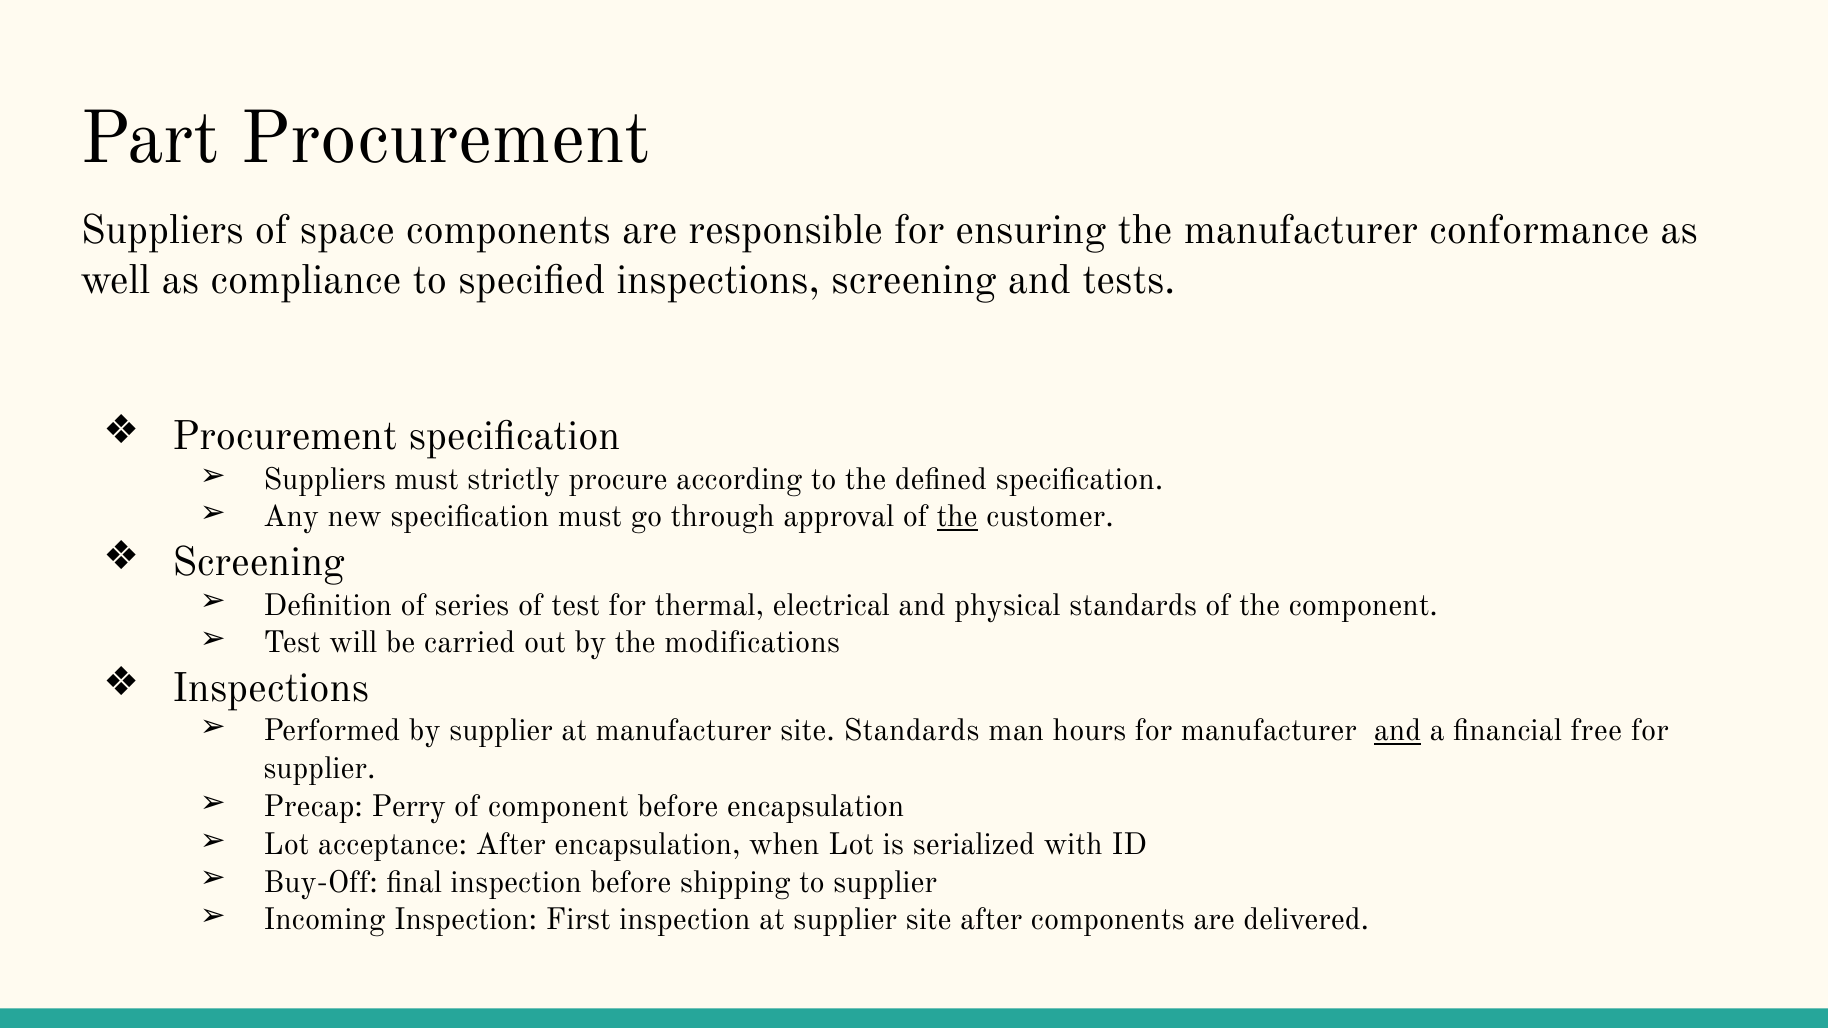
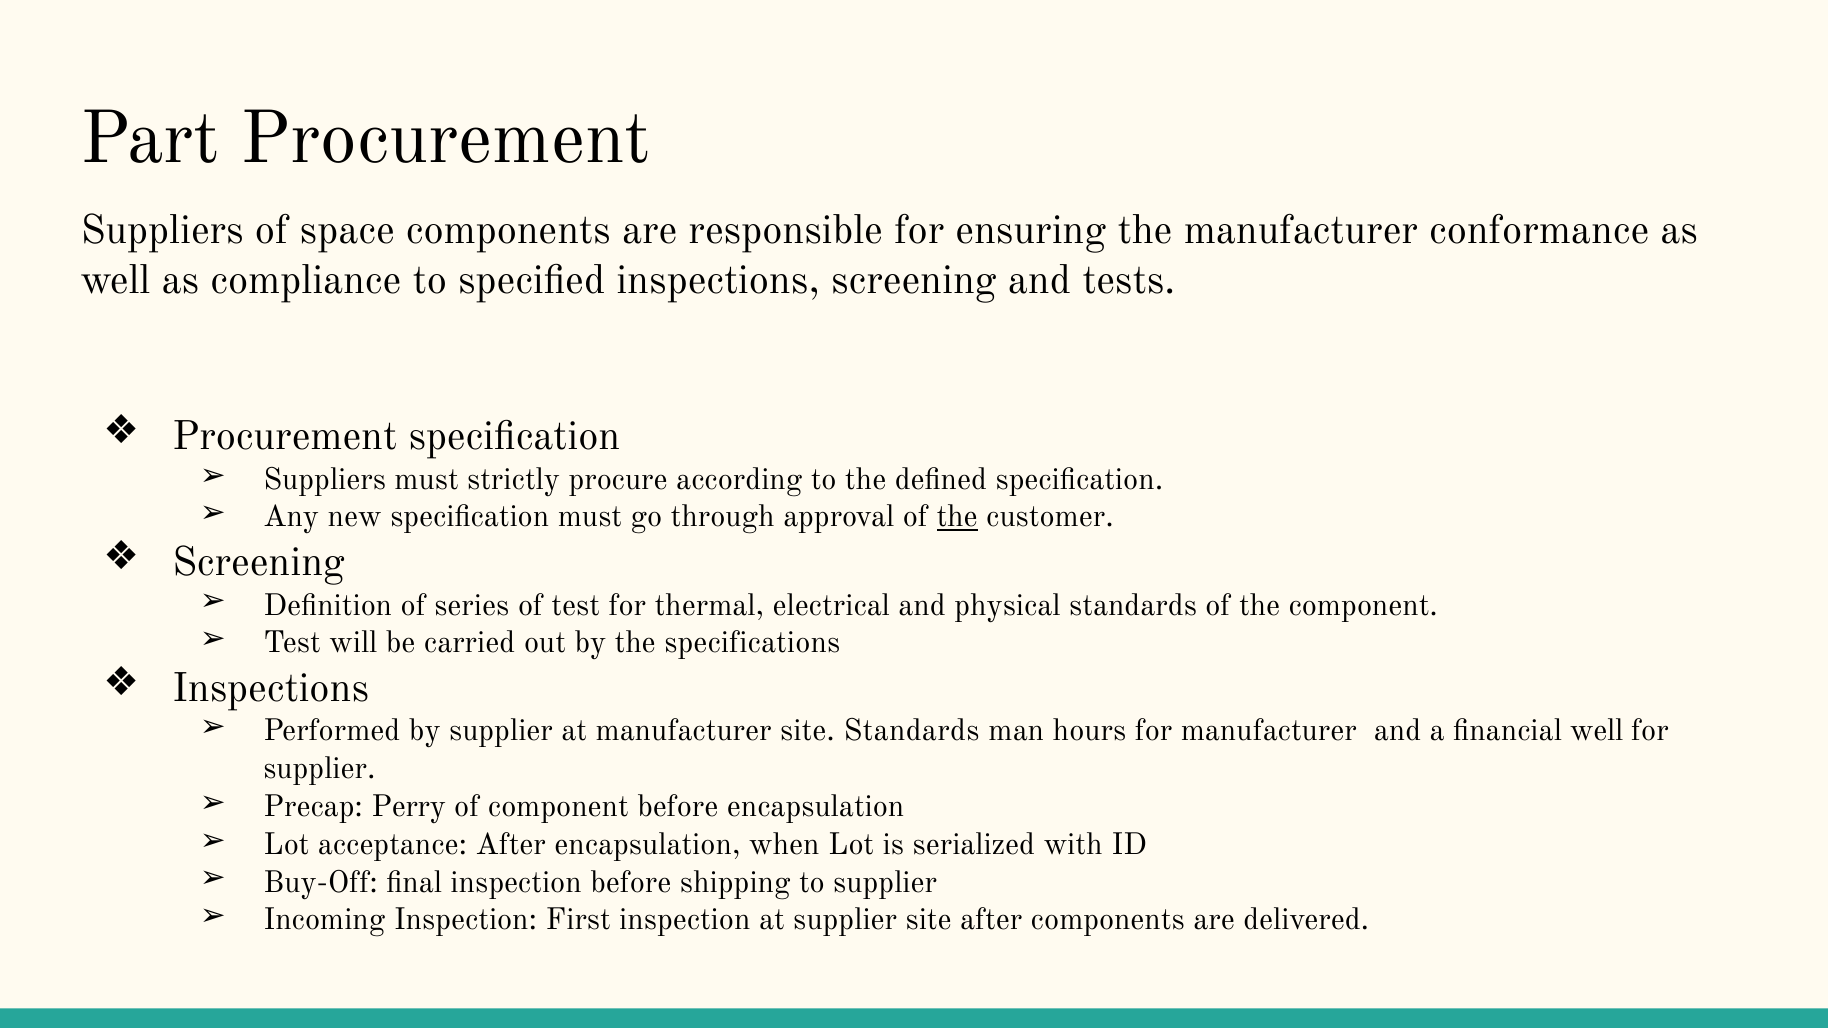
modifications: modifications -> specifications (752, 643)
and underline: present -> none (1397, 731)
financial free: free -> well (1597, 731)
